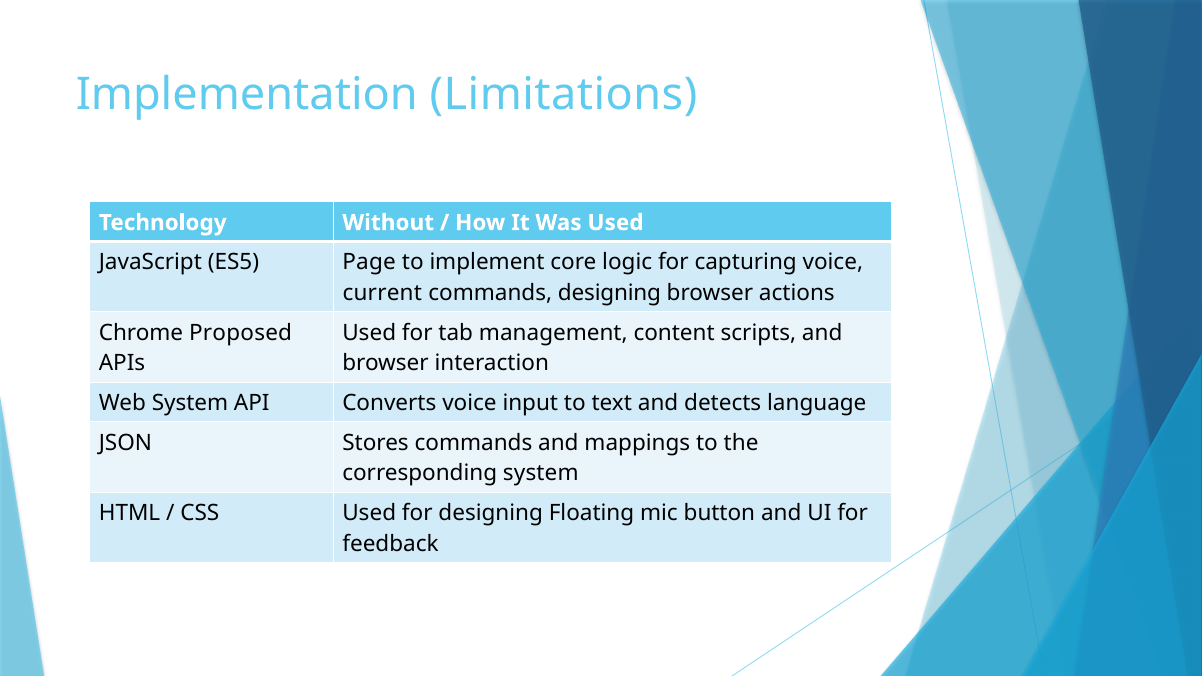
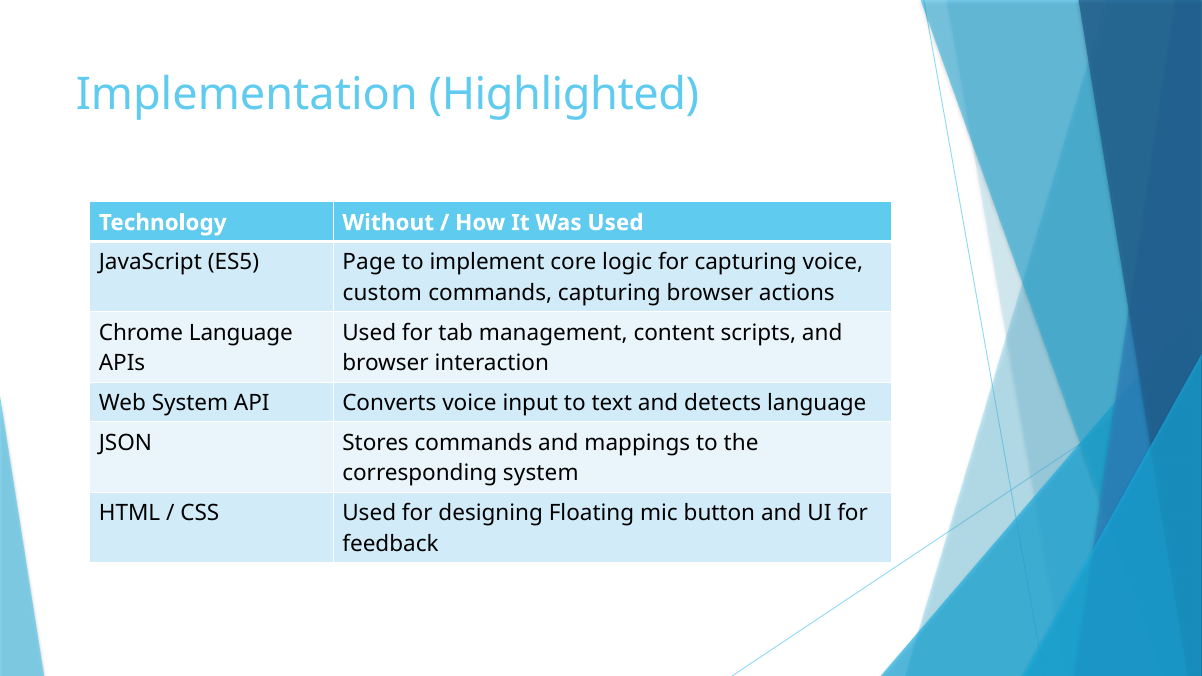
Limitations: Limitations -> Highlighted (564, 95)
current: current -> custom (382, 293)
commands designing: designing -> capturing (609, 293)
Chrome Proposed: Proposed -> Language (241, 333)
